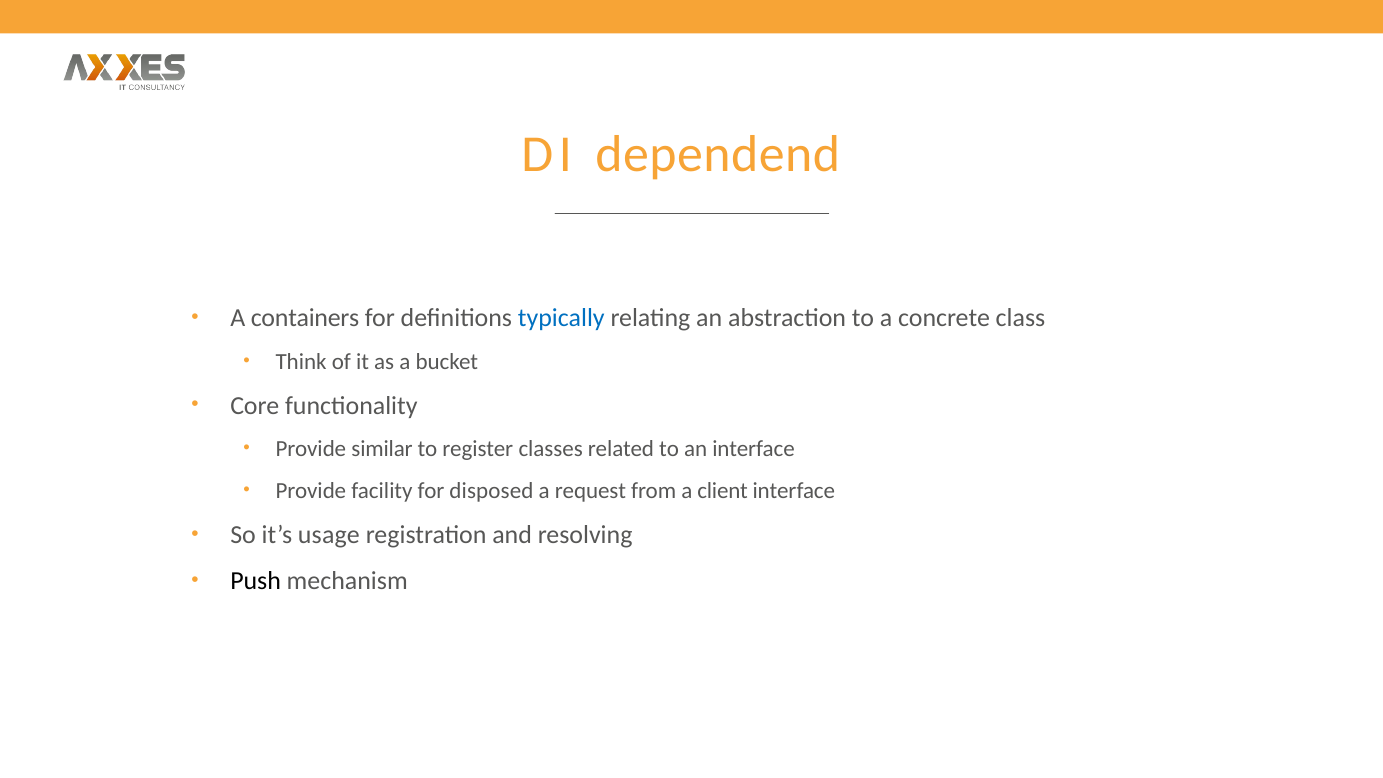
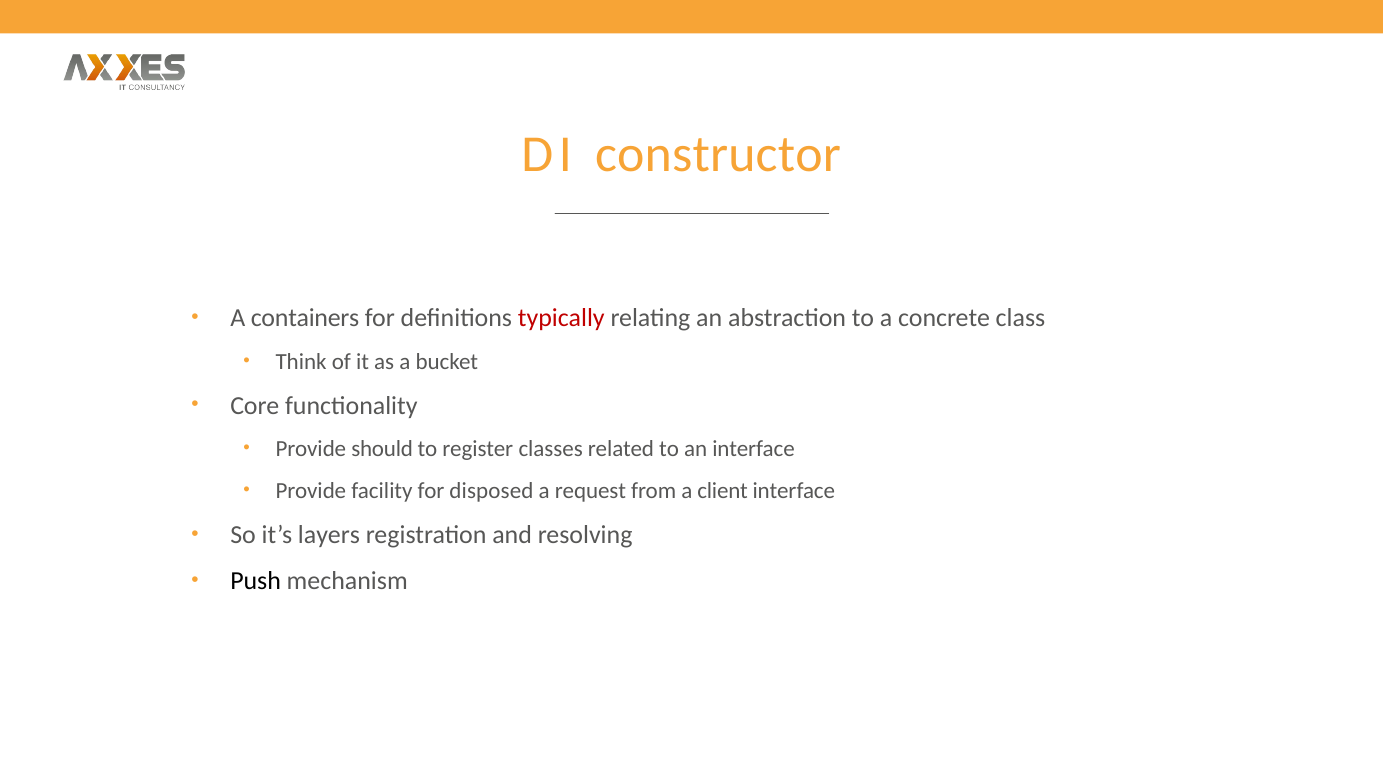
dependend: dependend -> constructor (718, 154)
typically colour: blue -> red (561, 318)
similar: similar -> should (382, 449)
usage: usage -> layers (329, 535)
